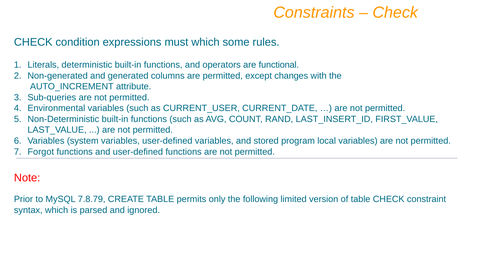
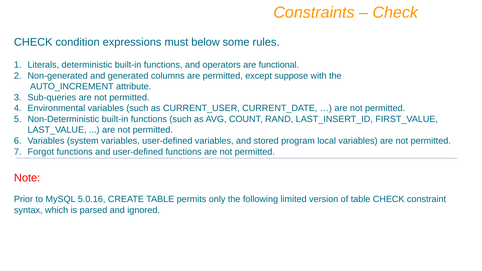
must which: which -> below (206, 42)
changes: changes -> suppose (291, 76)
7.8.79: 7.8.79 -> 5.0.16 (92, 199)
